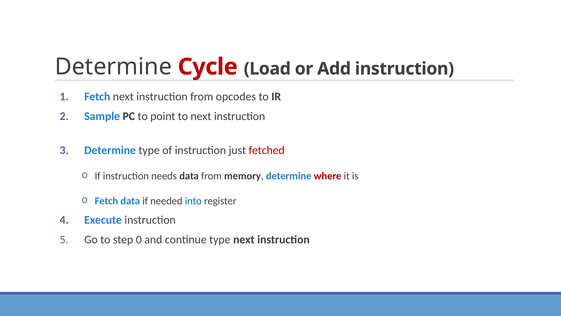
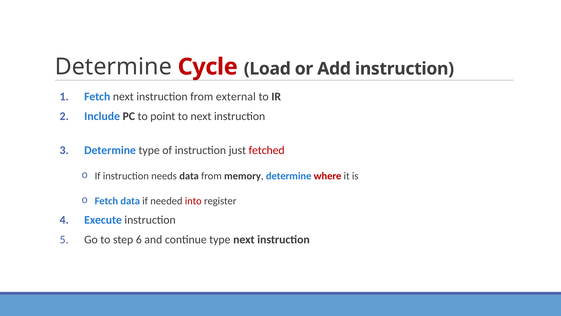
opcodes: opcodes -> external (236, 96)
Sample: Sample -> Include (102, 116)
into colour: blue -> red (193, 201)
0: 0 -> 6 (139, 239)
